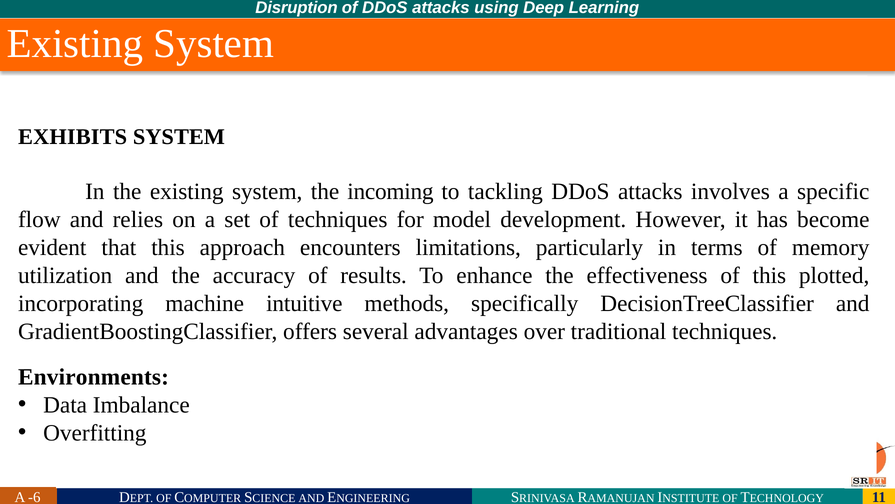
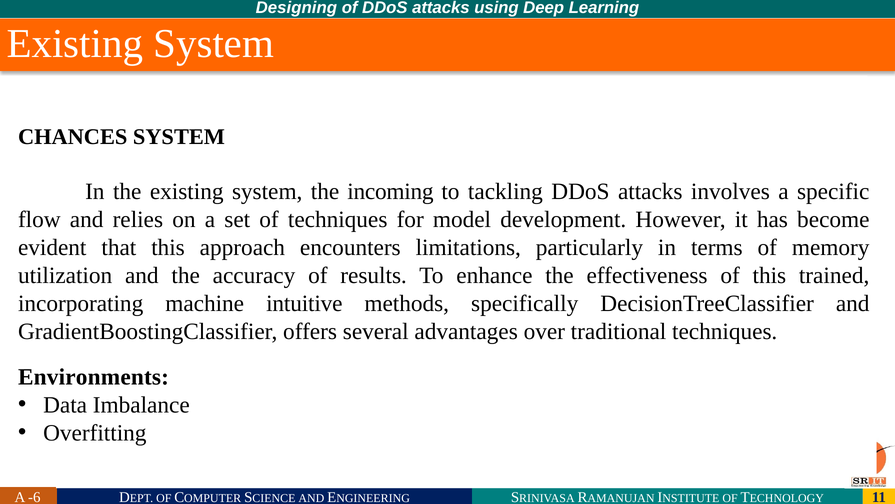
Disruption: Disruption -> Designing (296, 8)
EXHIBITS: EXHIBITS -> CHANCES (73, 137)
plotted: plotted -> trained (834, 275)
